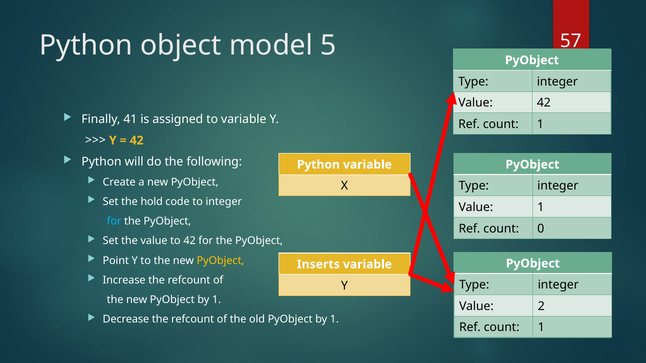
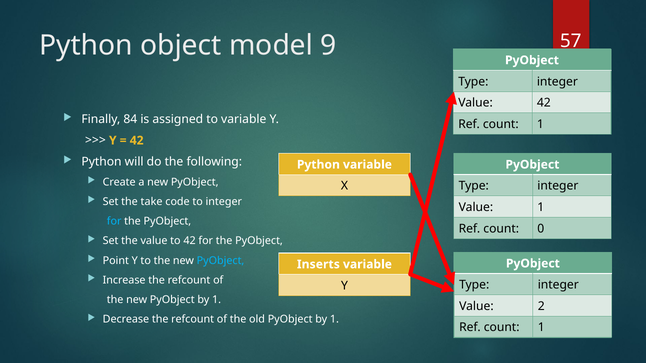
5: 5 -> 9 (328, 45)
41: 41 -> 84 (130, 119)
hold: hold -> take (152, 202)
PyObject colour: yellow -> light blue (221, 261)
